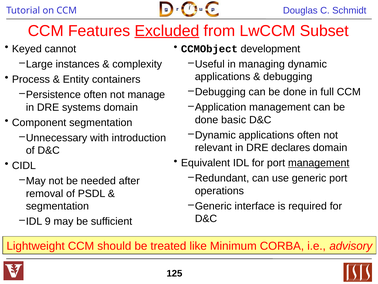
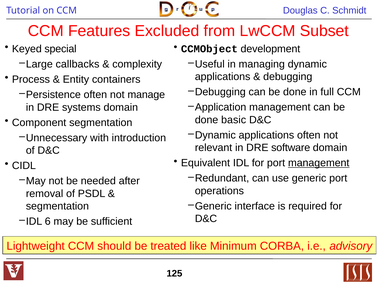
Excluded underline: present -> none (167, 31)
cannot: cannot -> special (60, 49)
instances: instances -> callbacks (78, 64)
declares: declares -> software (291, 147)
9: 9 -> 6 (48, 221)
